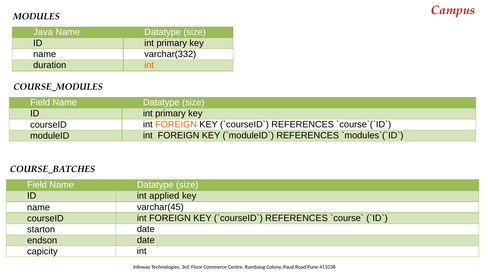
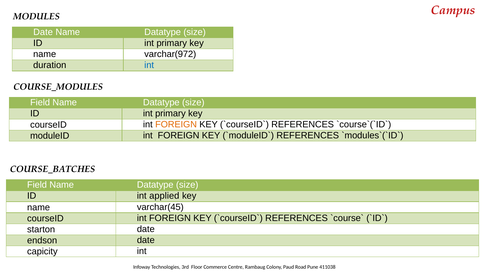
Java: Java -> Date (43, 32)
varchar(332: varchar(332 -> varchar(972 (170, 54)
int colour: orange -> blue (149, 65)
